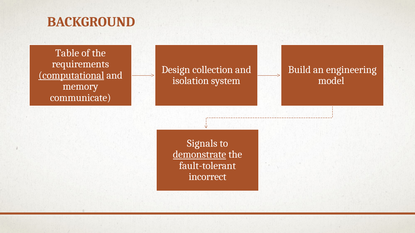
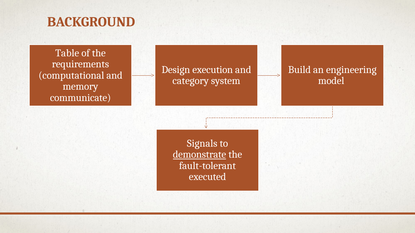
collection: collection -> execution (213, 70)
computational underline: present -> none (71, 75)
isolation: isolation -> category (191, 81)
incorrect: incorrect -> executed (208, 177)
